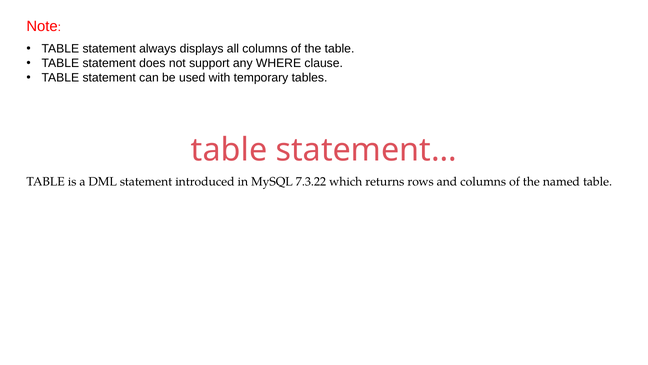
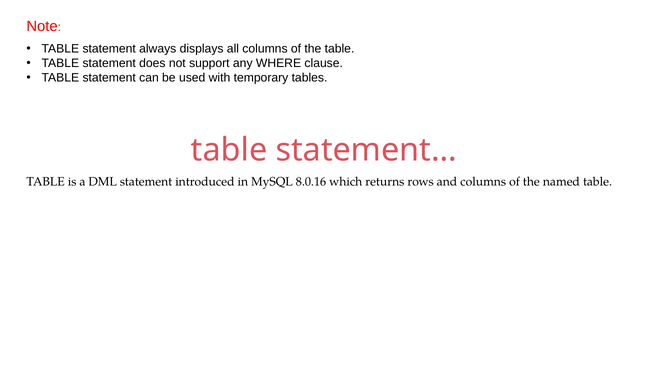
7.3.22: 7.3.22 -> 8.0.16 (311, 181)
